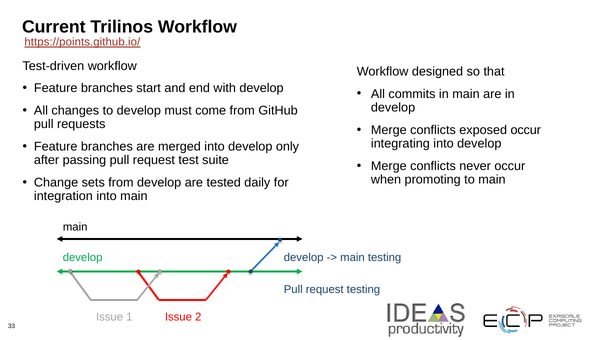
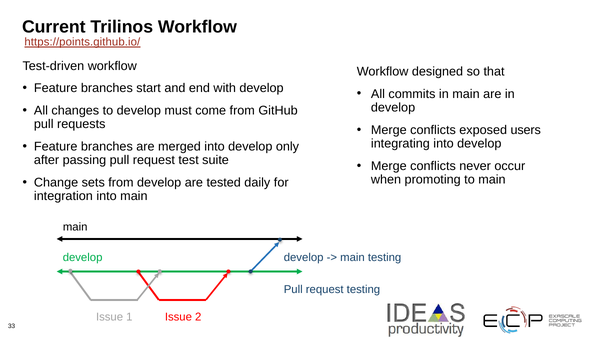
exposed occur: occur -> users (526, 130)
